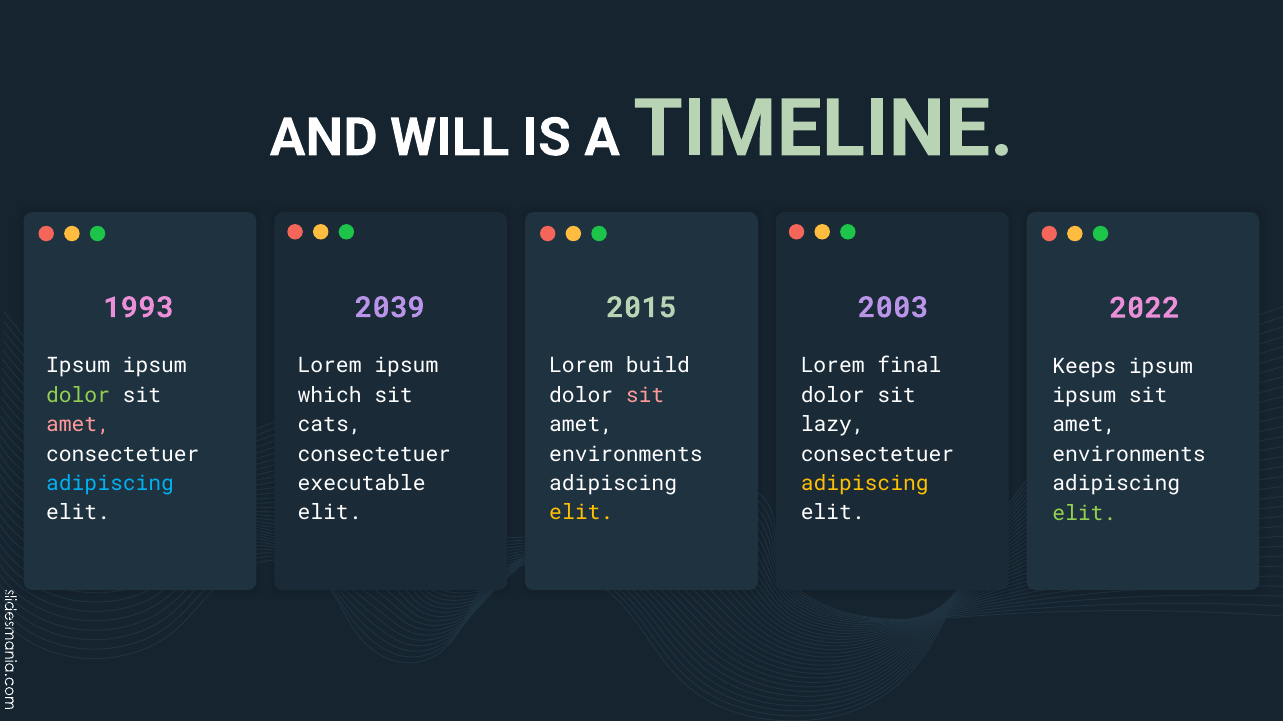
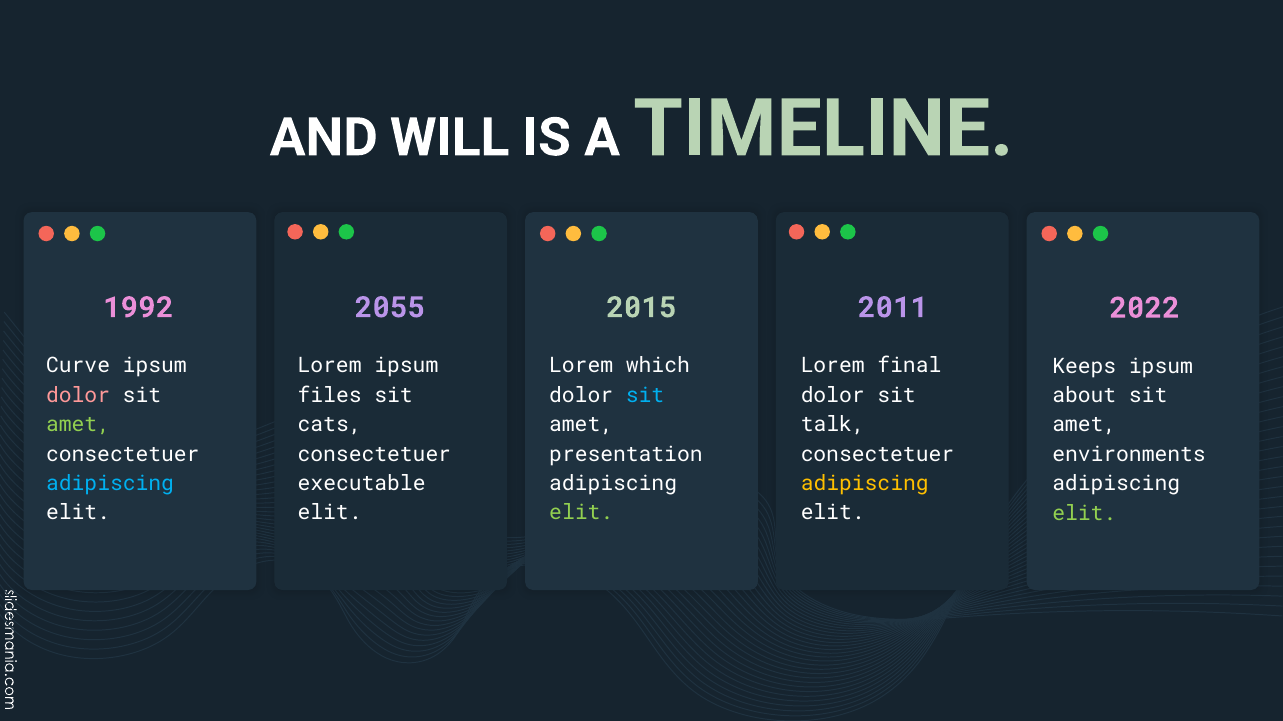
1993: 1993 -> 1992 (138, 308)
2039: 2039 -> 2055 (390, 308)
2003: 2003 -> 2011 (893, 308)
Ipsum: Ipsum -> Curve (78, 366)
build: build -> which (658, 366)
dolor colour: light green -> pink (78, 395)
which: which -> files (330, 395)
sit colour: pink -> light blue (645, 395)
ipsum: ipsum -> about (1084, 396)
amet colour: pink -> light green (78, 425)
lazy: lazy -> talk (833, 425)
environments: environments -> presentation (626, 454)
elit colour: yellow -> light green (581, 513)
